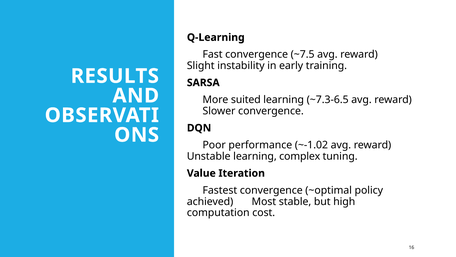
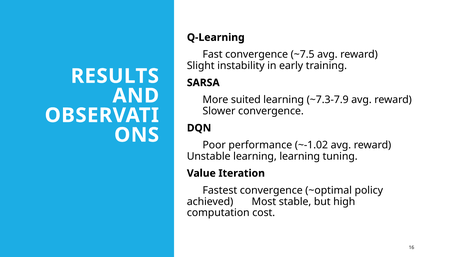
~7.3-6.5: ~7.3-6.5 -> ~7.3-7.9 (328, 100)
learning complex: complex -> learning (300, 156)
